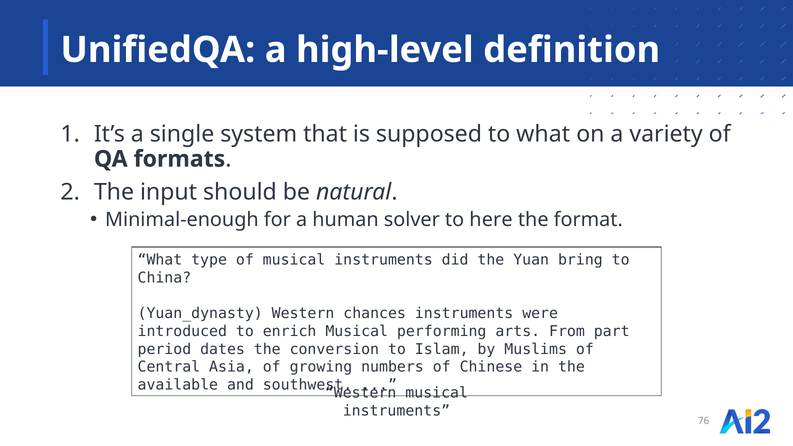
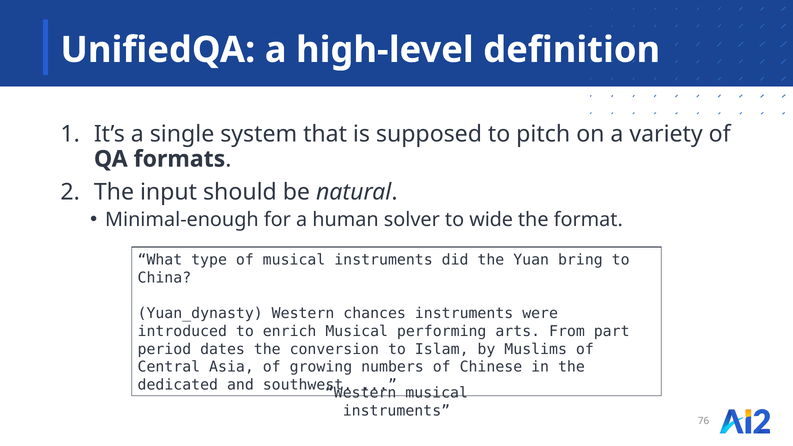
to what: what -> pitch (543, 134)
here: here -> wide (491, 220)
available: available -> dedicated (178, 385)
